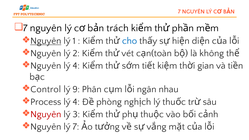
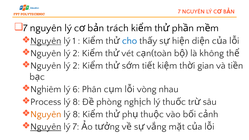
4: 4 -> 2 (76, 66)
Control: Control -> Nghiêm (46, 89)
9: 9 -> 6 (76, 89)
ngân: ngân -> vòng (147, 89)
4: 4 -> 8 (76, 102)
Nguyên colour: red -> orange (46, 114)
3: 3 -> 8 (76, 114)
Nguyên underline: none -> present (46, 127)
